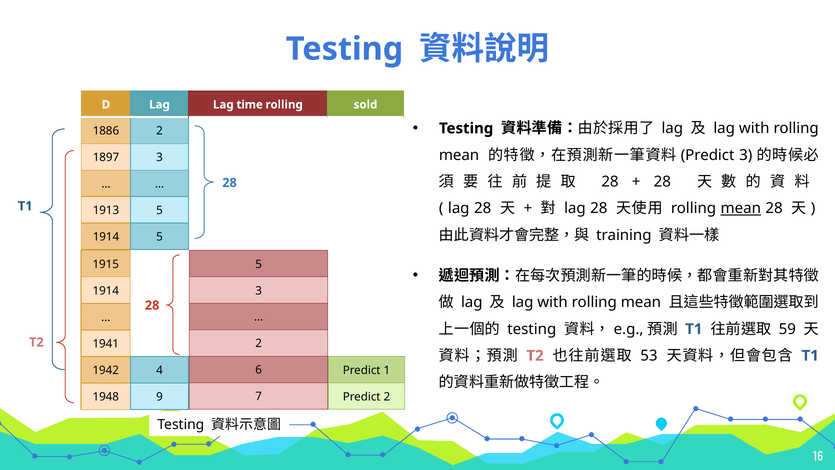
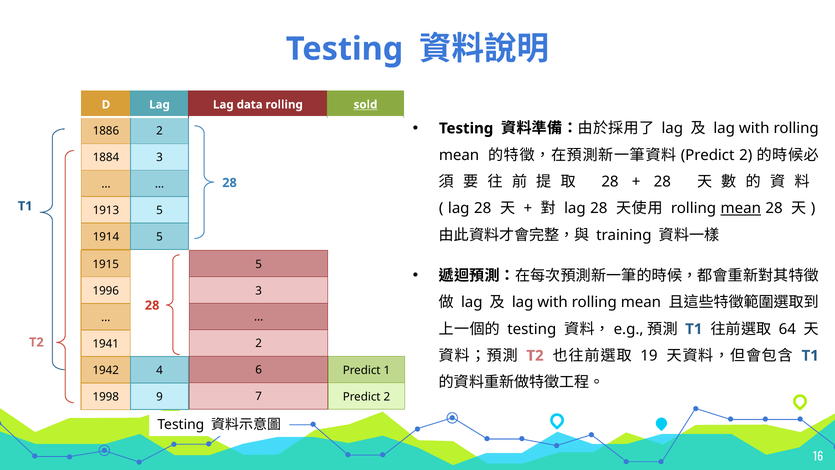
time: time -> data (250, 105)
sold underline: none -> present (365, 105)
3: 3 -> 2 (746, 155)
1897: 1897 -> 1884 (106, 157)
1914: 1914 -> 1996 (106, 291)
59: 59 -> 64 (787, 329)
53: 53 -> 19 (649, 356)
1948: 1948 -> 1998 (106, 397)
